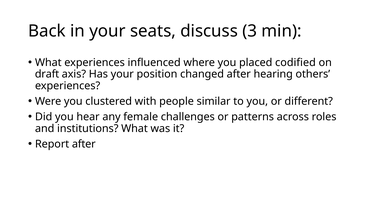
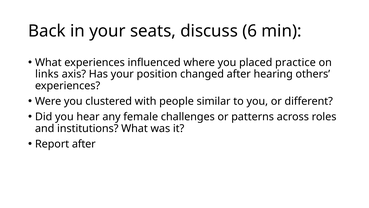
3: 3 -> 6 (250, 31)
codified: codified -> practice (295, 62)
draft: draft -> links (47, 74)
